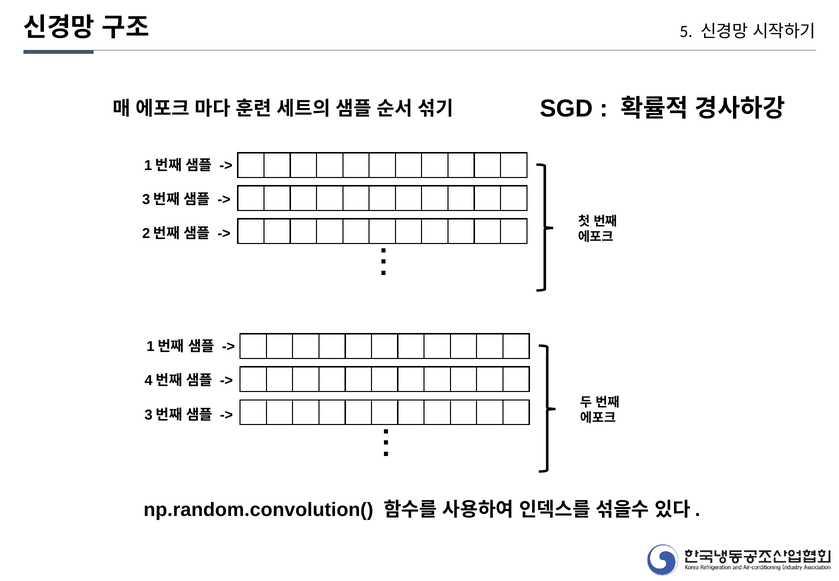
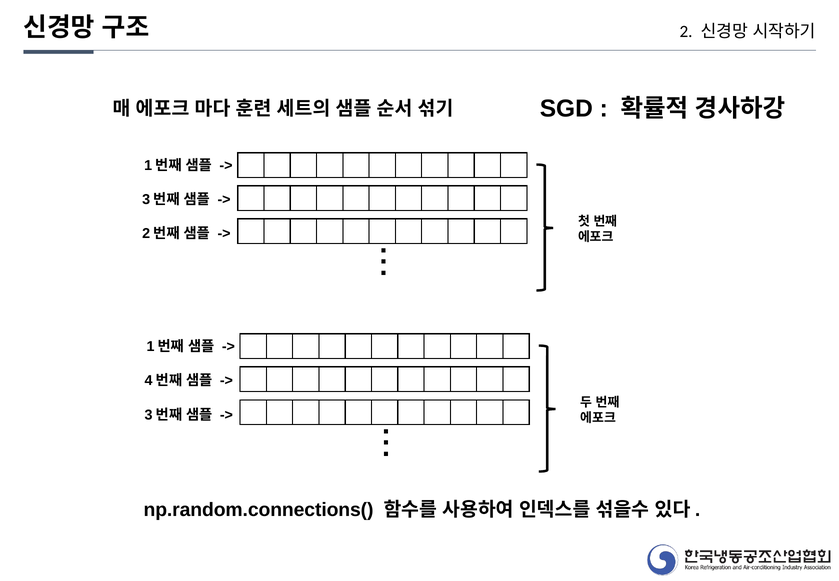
5: 5 -> 2 (686, 32)
np.random.convolution(: np.random.convolution( -> np.random.connections( (259, 510)
